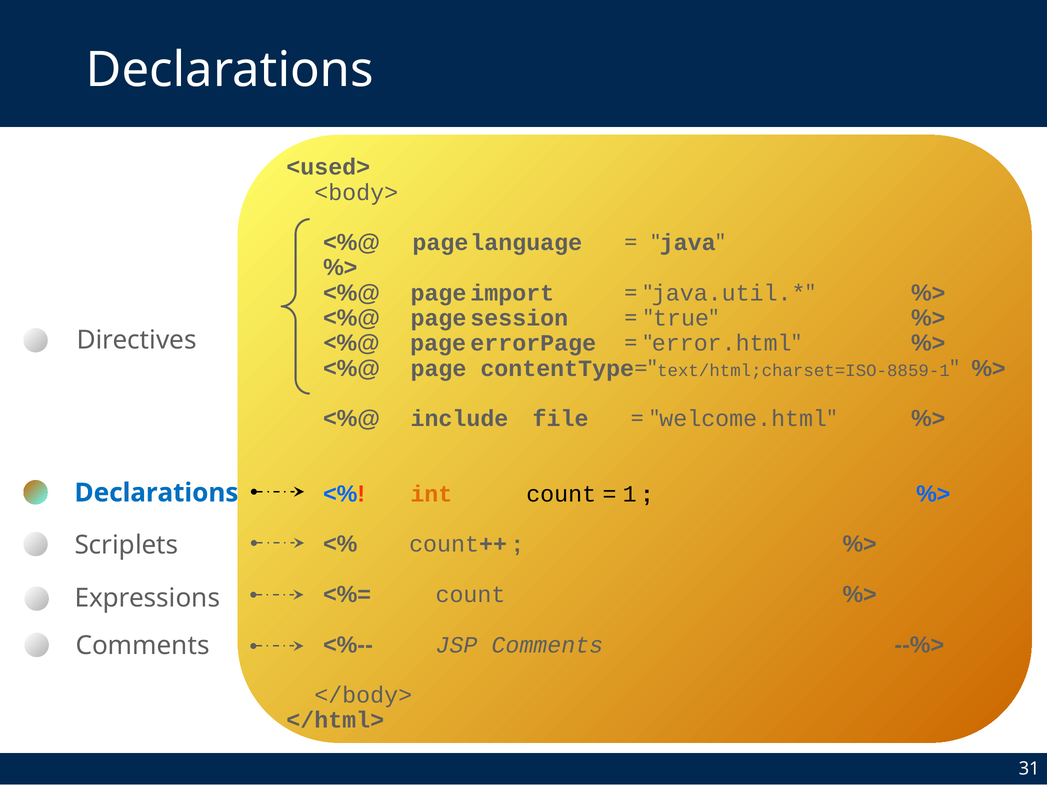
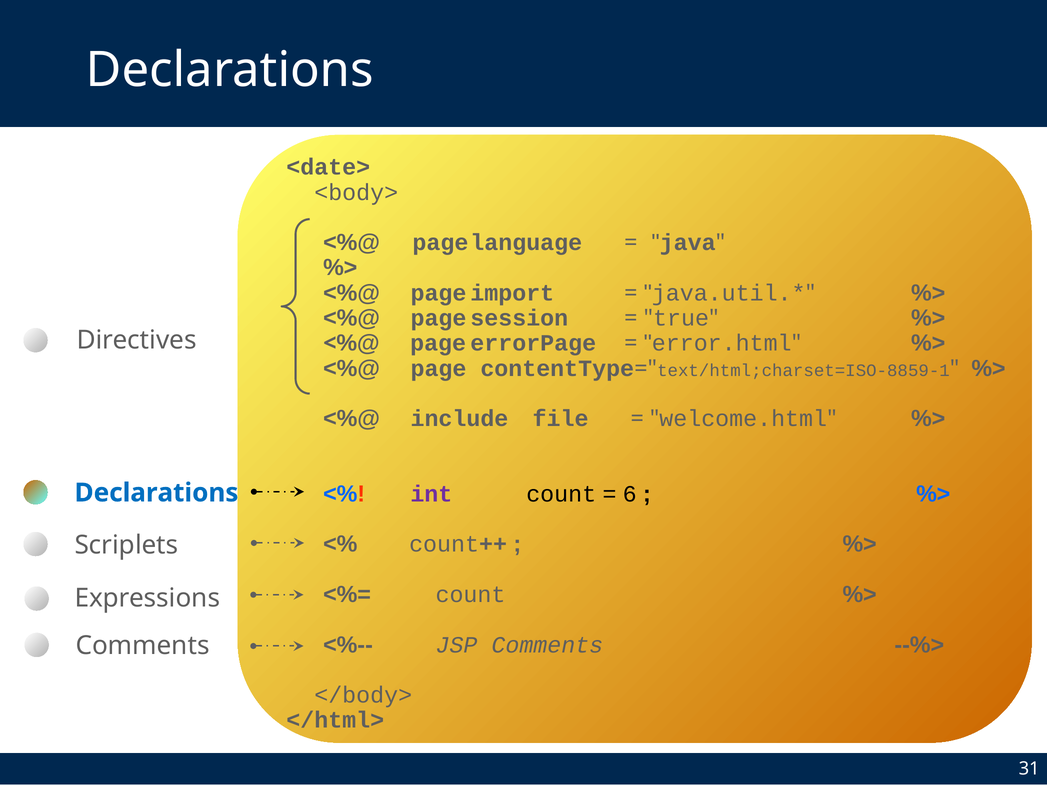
<used>: <used> -> <date> (328, 167)
int colour: orange -> purple (431, 494)
1: 1 -> 6 (630, 494)
